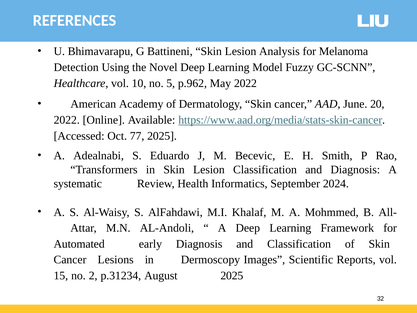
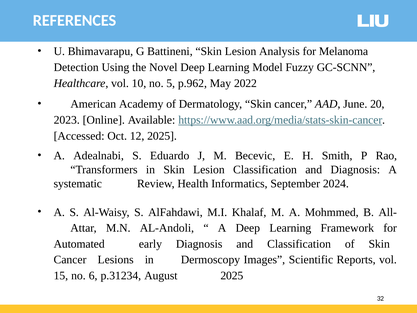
2022: 2022 -> 2023 (67, 120)
77: 77 -> 12 (137, 136)
2: 2 -> 6 (93, 275)
